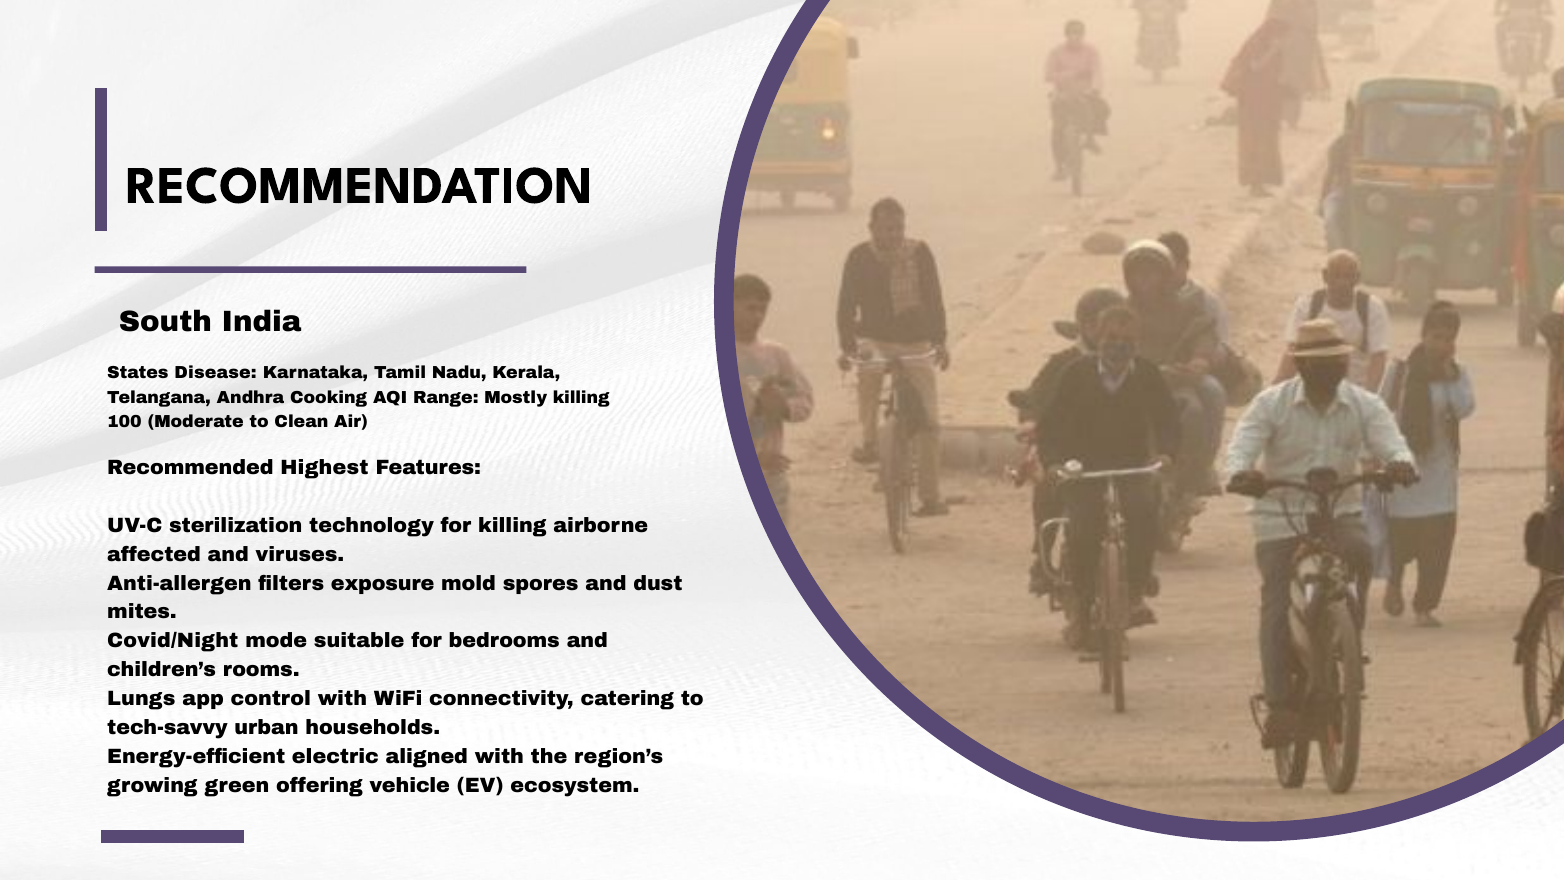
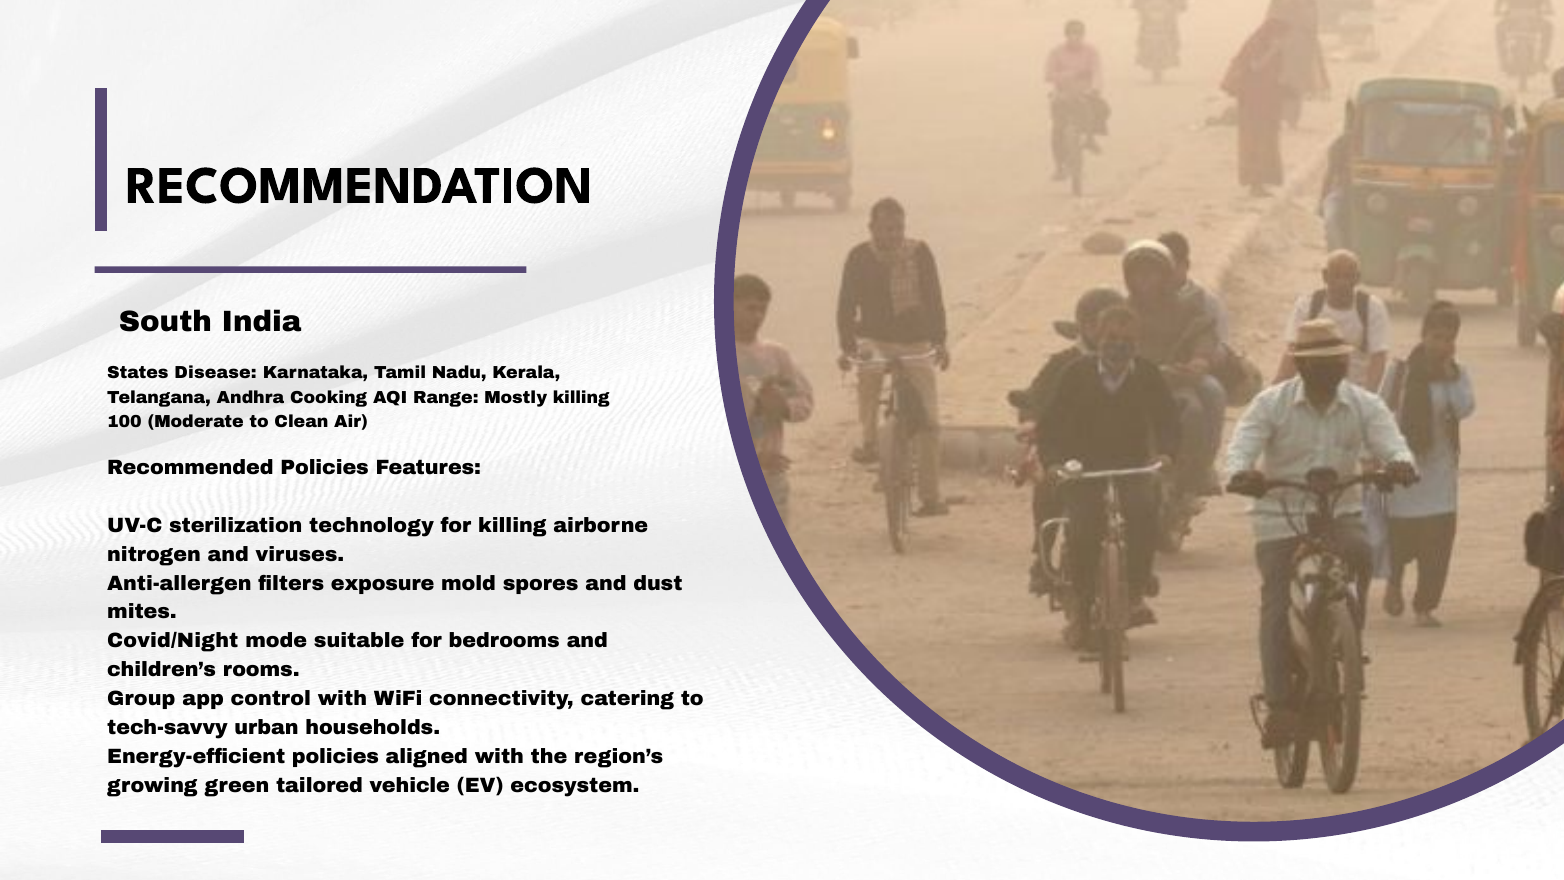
Recommended Highest: Highest -> Policies (325, 468)
affected: affected -> nitrogen (154, 554)
Lungs: Lungs -> Group (141, 699)
Energy-efficient electric: electric -> policies (335, 756)
offering: offering -> tailored (320, 785)
